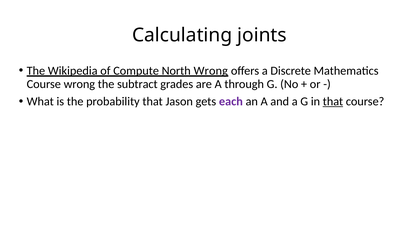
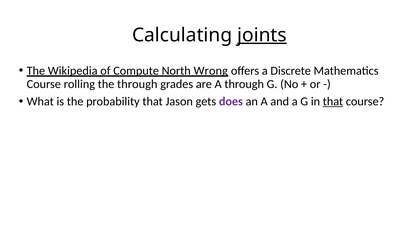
joints underline: none -> present (262, 35)
Course wrong: wrong -> rolling (79, 84)
the subtract: subtract -> through (137, 84)
each: each -> does (231, 102)
